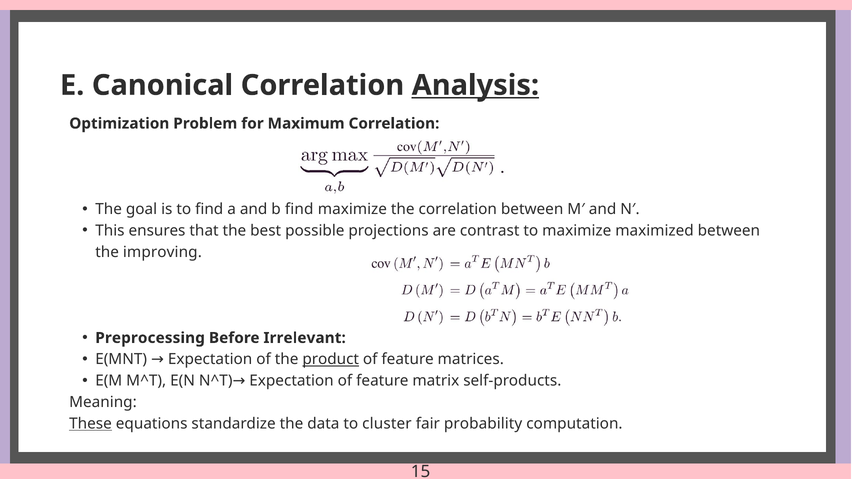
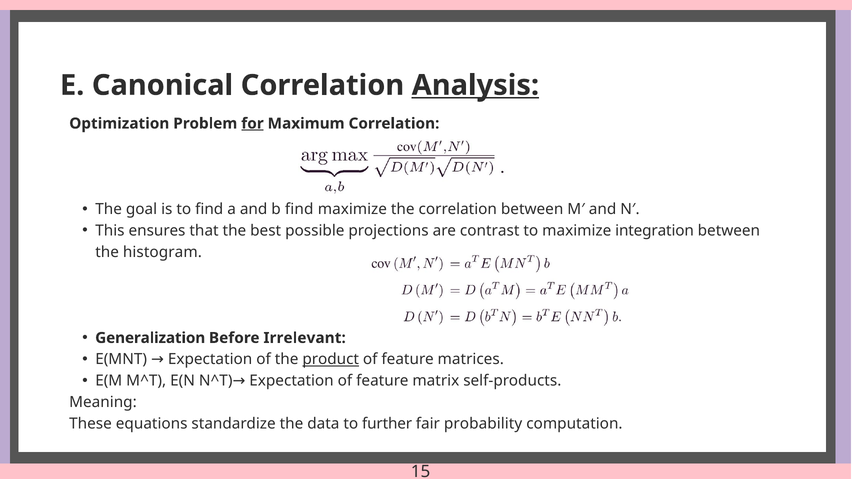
for underline: none -> present (252, 124)
maximized: maximized -> integration (655, 231)
improving: improving -> histogram (162, 252)
Preprocessing: Preprocessing -> Generalization (150, 338)
These underline: present -> none (91, 424)
cluster: cluster -> further (387, 424)
